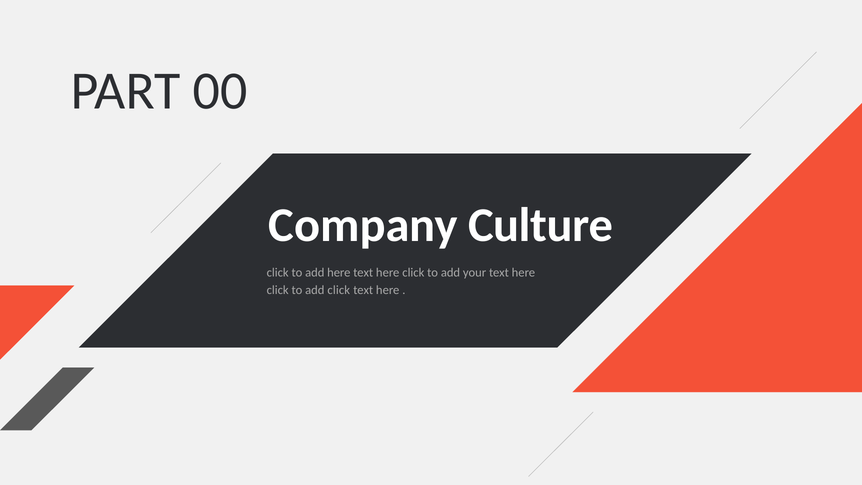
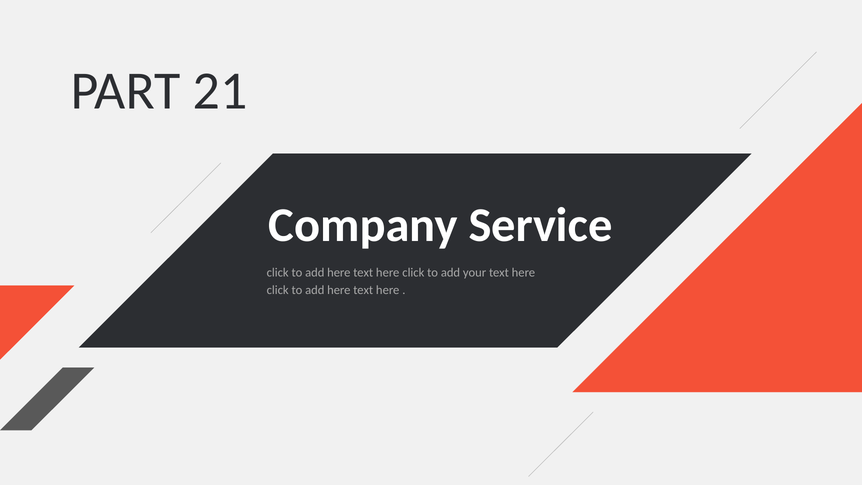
00: 00 -> 21 (220, 91)
Culture: Culture -> Service (541, 225)
click: click -> here (339, 290)
